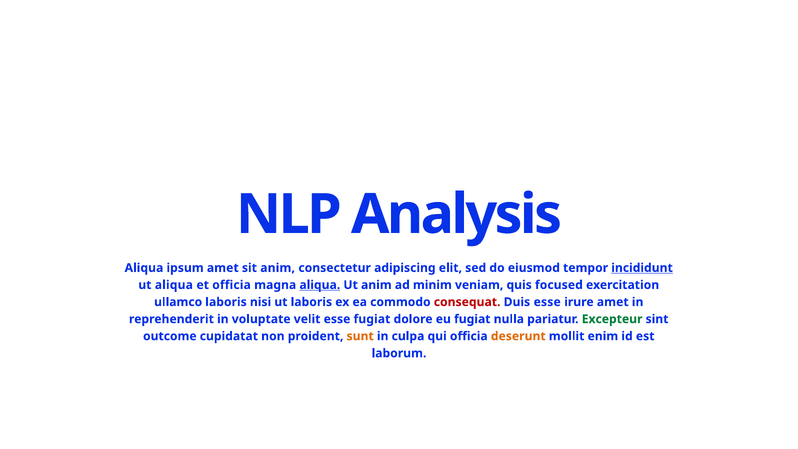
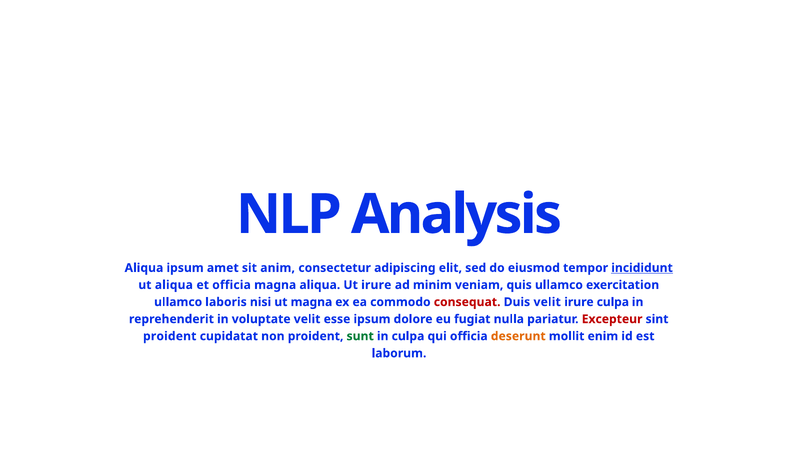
aliqua underline: present -> none (320, 285)
Ut anim: anim -> irure (376, 285)
quis focused: focused -> ullamco (559, 285)
ut laboris: laboris -> magna (311, 302)
Duis esse: esse -> velit (547, 302)
irure amet: amet -> culpa (613, 302)
esse fugiat: fugiat -> ipsum (372, 319)
Excepteur colour: green -> red (612, 319)
outcome: outcome -> proident (170, 336)
sunt colour: orange -> green (360, 336)
